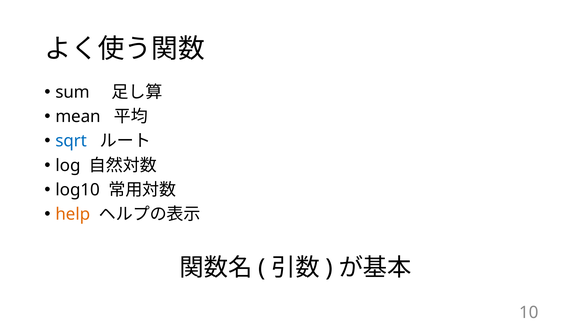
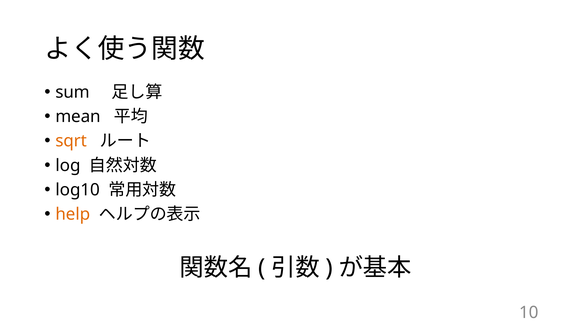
sqrt colour: blue -> orange (71, 141)
